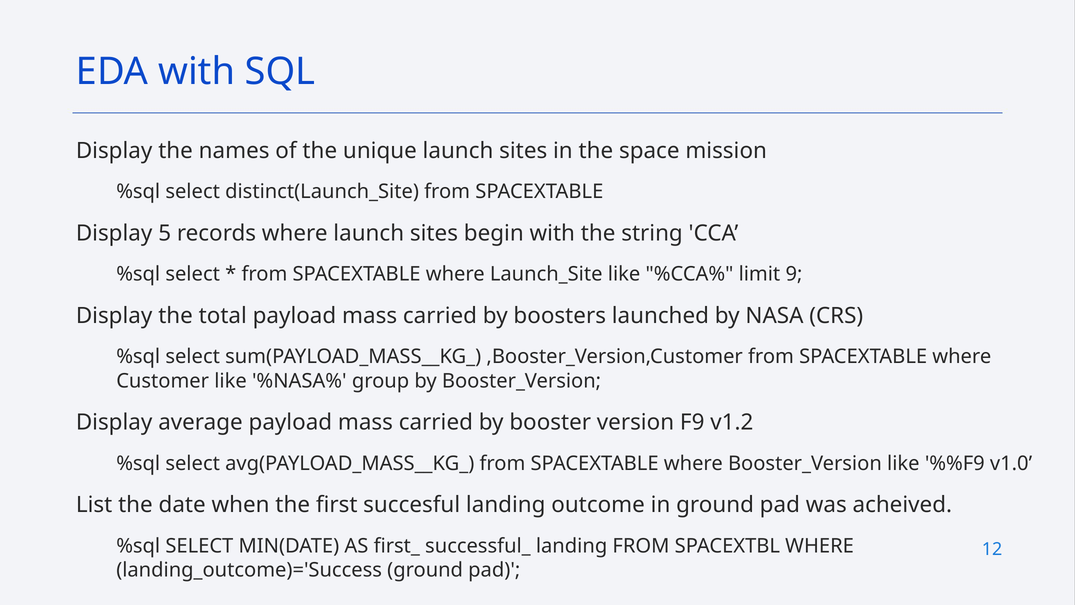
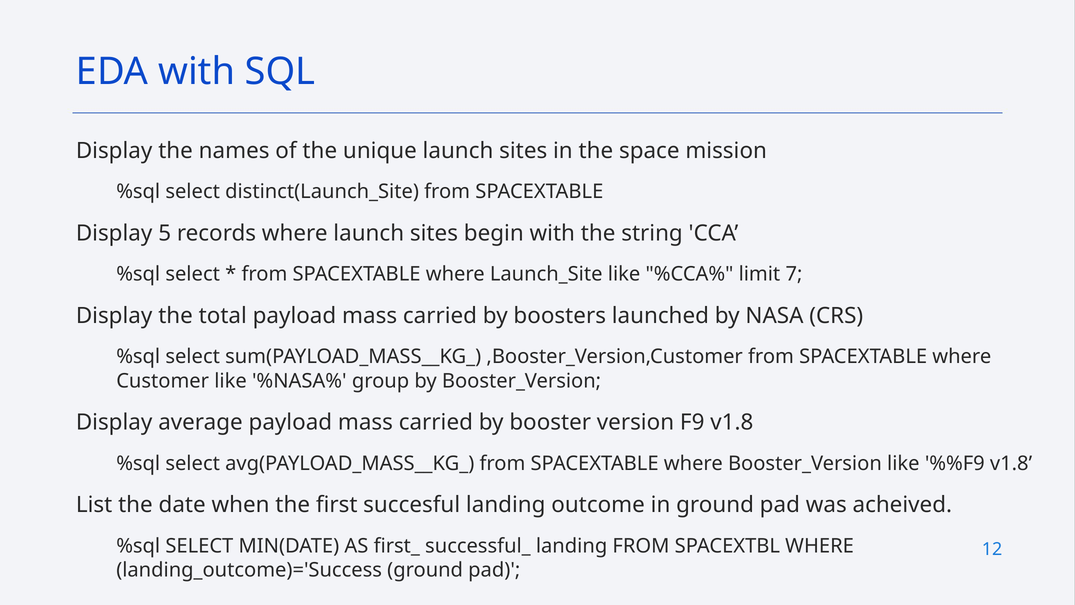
9: 9 -> 7 (794, 274)
F9 v1.2: v1.2 -> v1.8 (732, 422)
%%F9 v1.0: v1.0 -> v1.8 (1011, 463)
